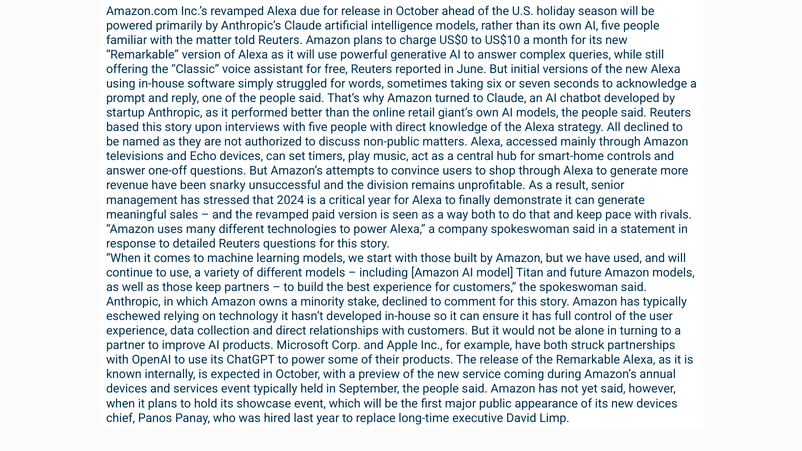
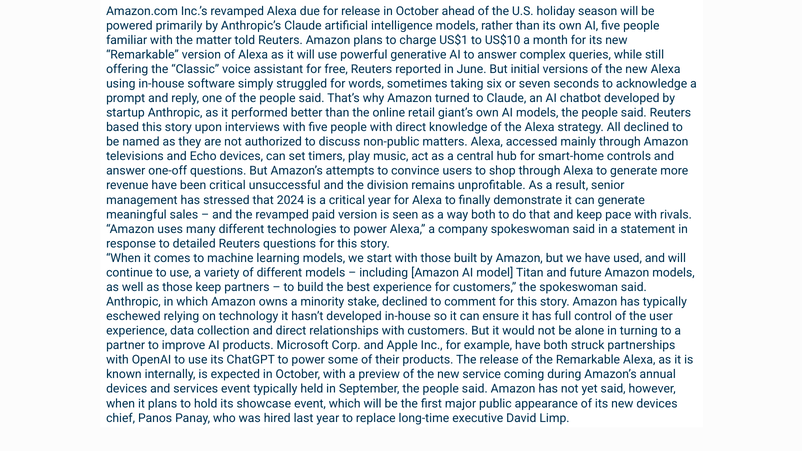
US$0: US$0 -> US$1 (454, 40)
been snarky: snarky -> critical (228, 186)
